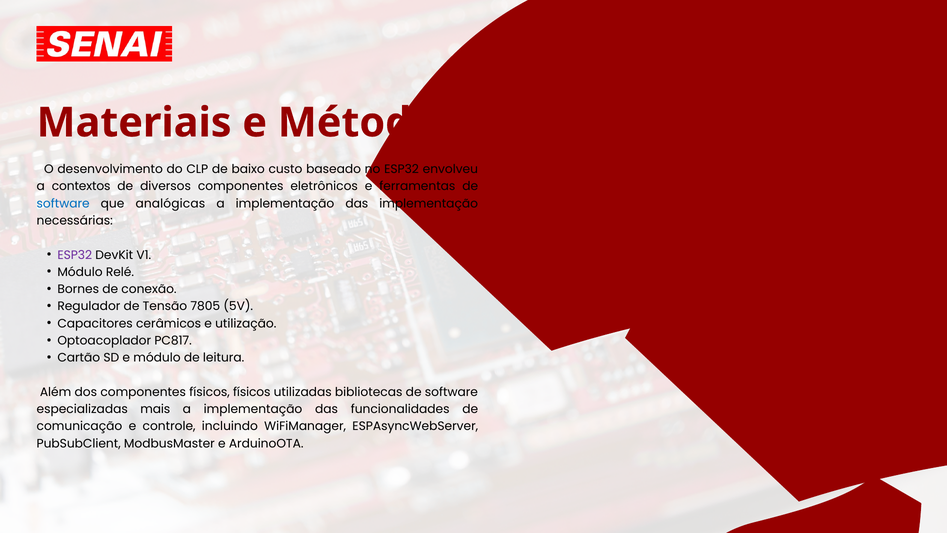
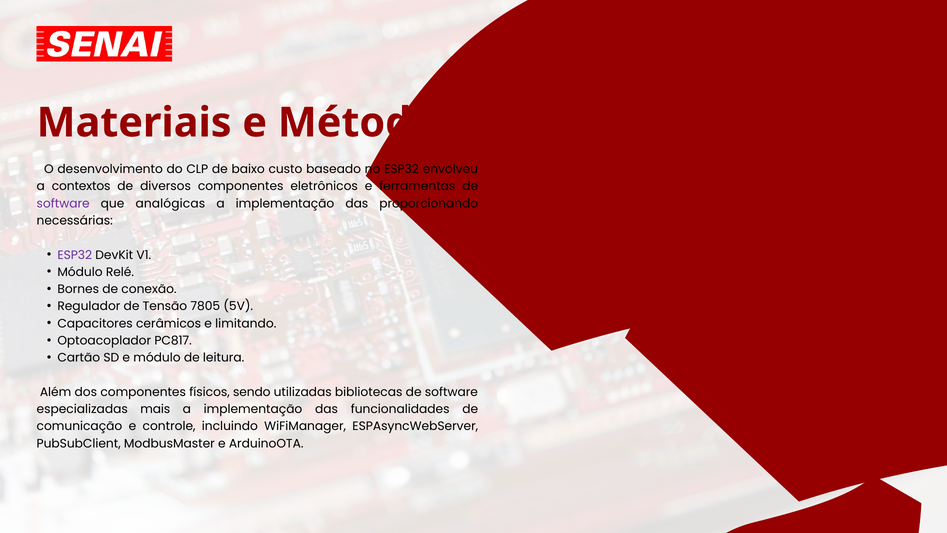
software colour: blue -> purple (63, 203)
das implementação: implementação -> proporcionando (429, 203)
utilização: utilização -> limitando (246, 323)
físicos físicos: físicos -> sendo (252, 392)
